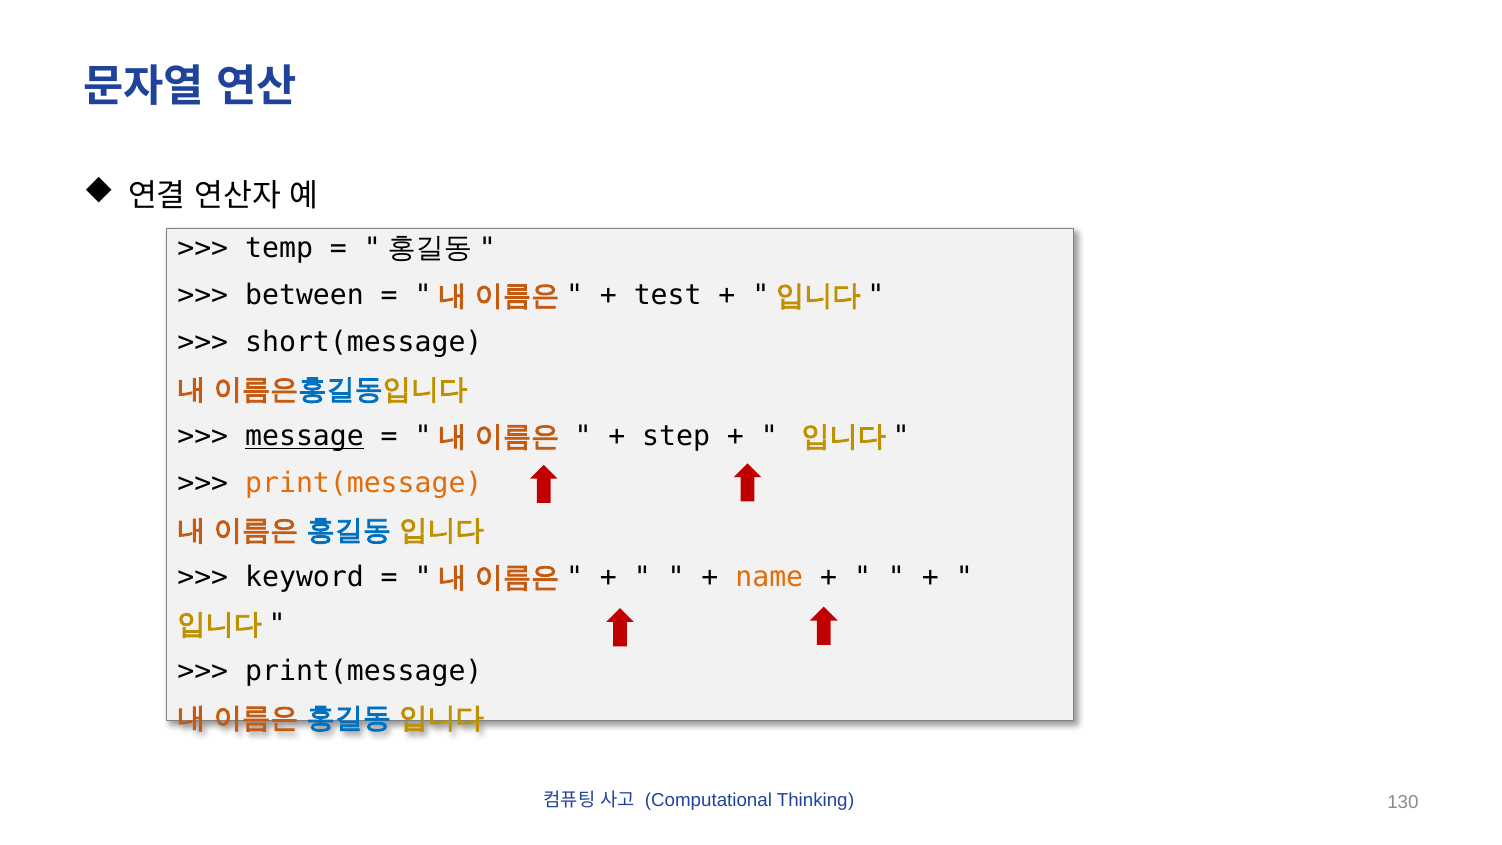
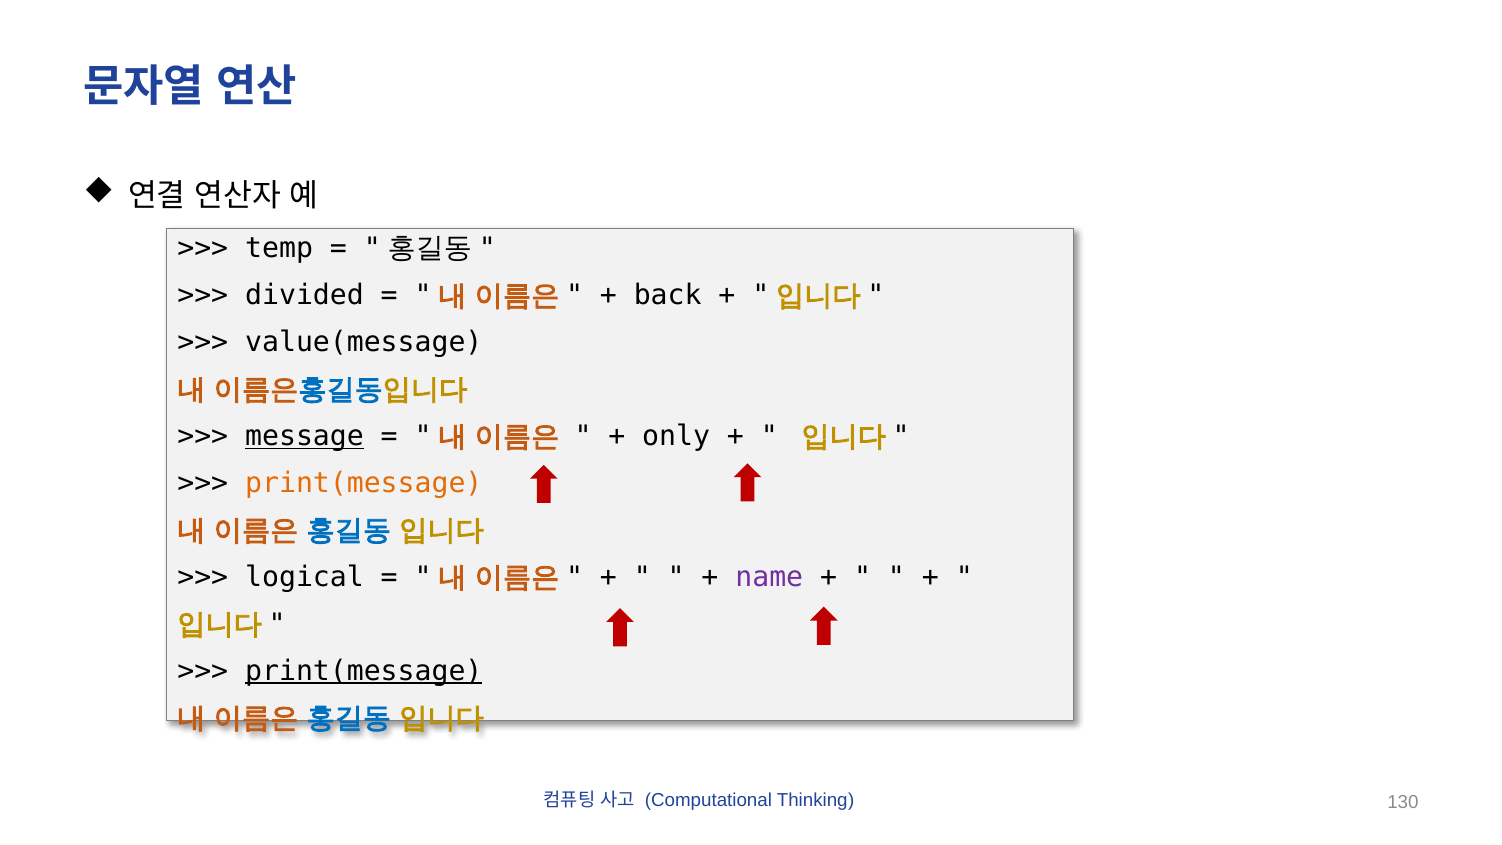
between: between -> divided (305, 296)
test: test -> back (668, 296)
short(message: short(message -> value(message (364, 342)
step: step -> only (676, 436)
keyword: keyword -> logical (305, 577)
name colour: orange -> purple (769, 577)
print(message underline: none -> present (364, 671)
